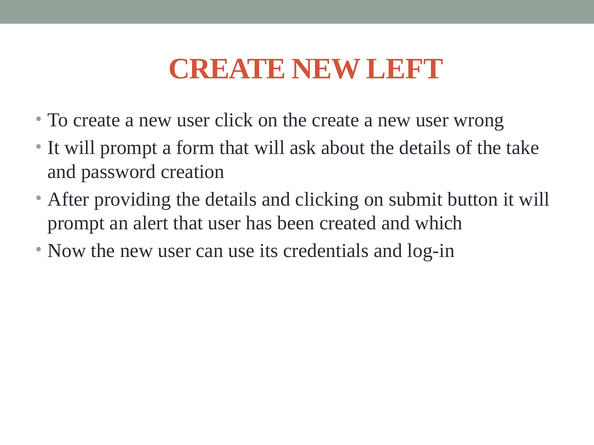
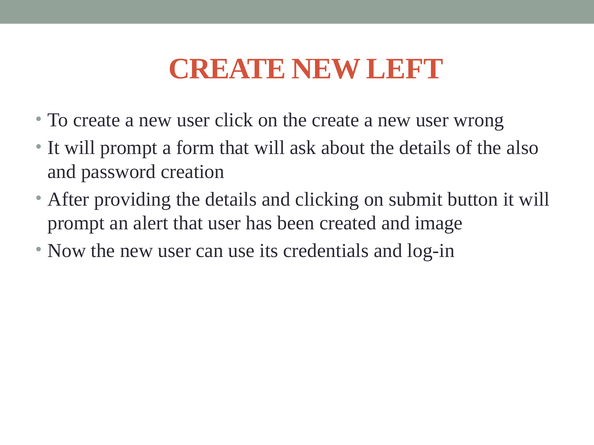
take: take -> also (523, 148)
which: which -> image (439, 223)
